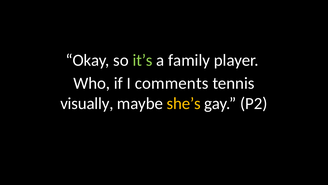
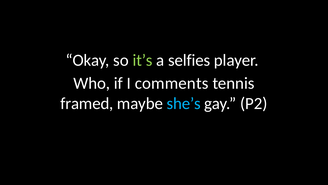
family: family -> selfies (189, 60)
visually: visually -> framed (87, 103)
she’s colour: yellow -> light blue (184, 103)
